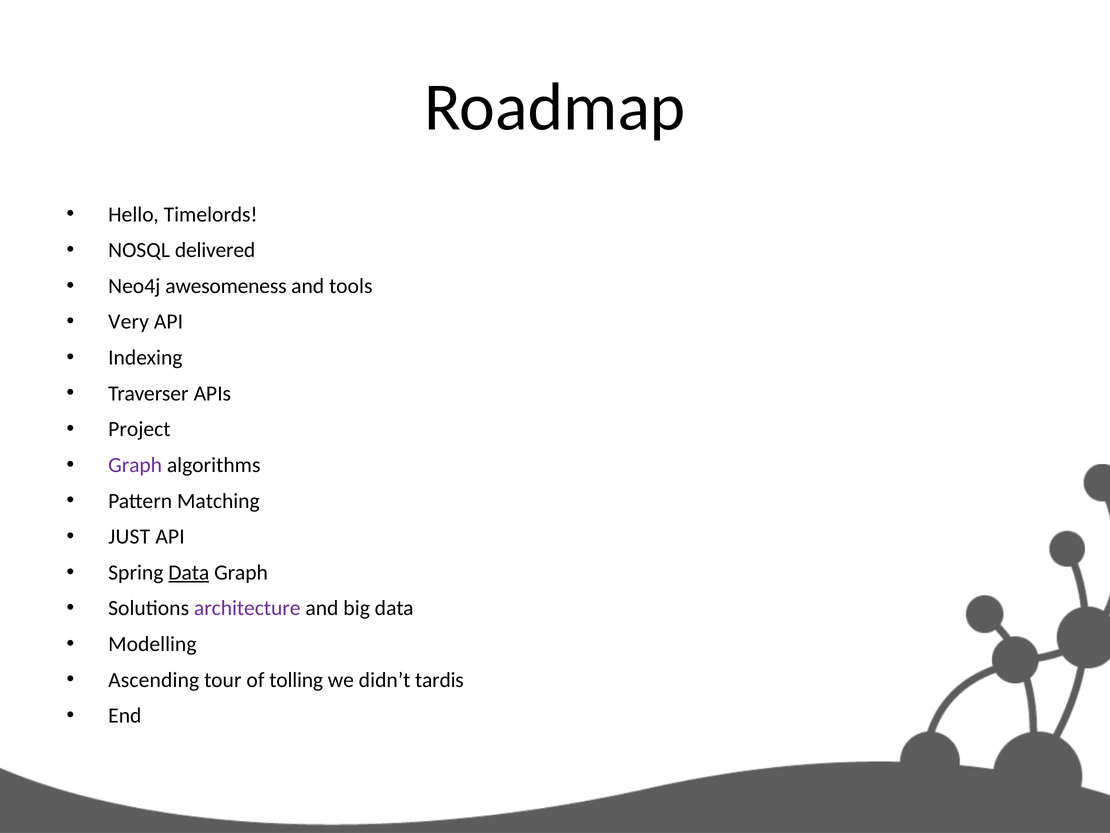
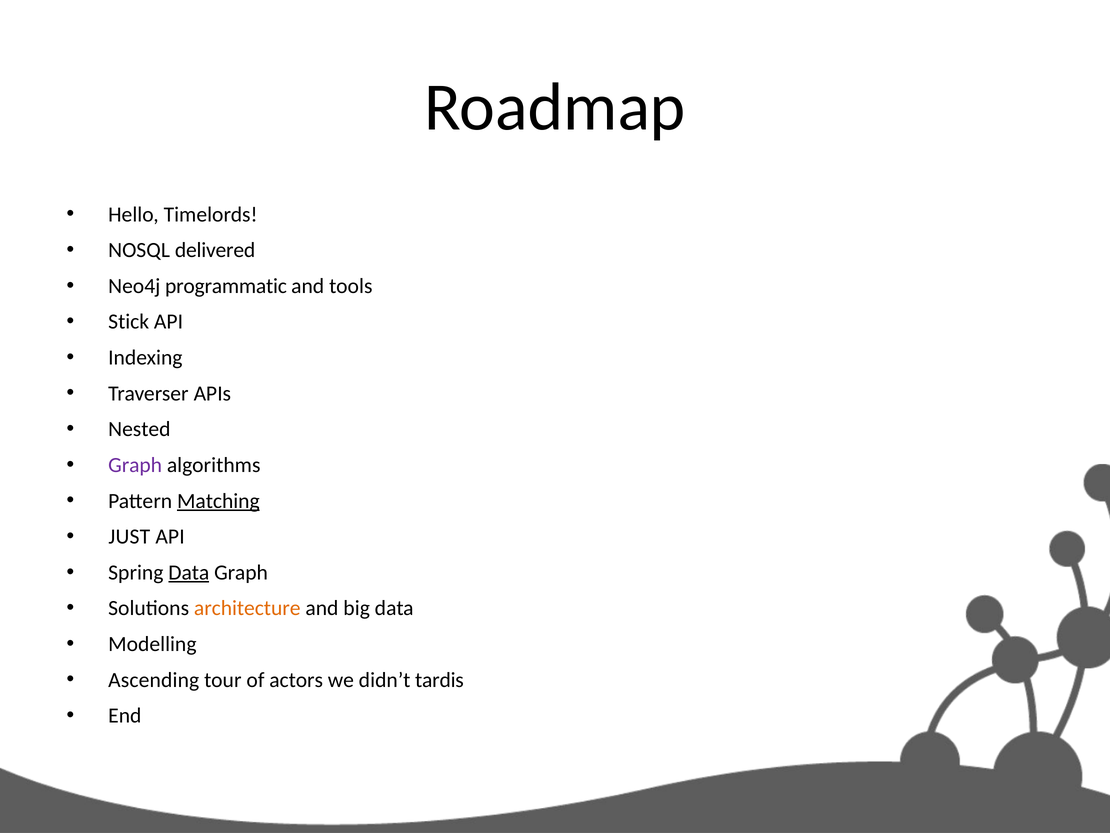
awesomeness: awesomeness -> programmatic (226, 286)
Very: Very -> Stick (129, 322)
Project: Project -> Nested (139, 429)
Matching underline: none -> present (218, 501)
architecture colour: purple -> orange (247, 608)
tolling: tolling -> actors (296, 680)
